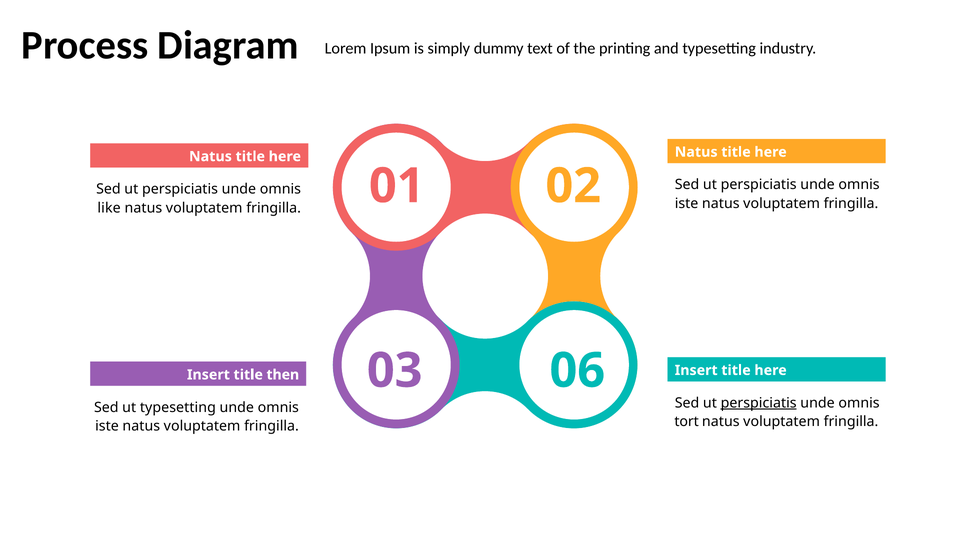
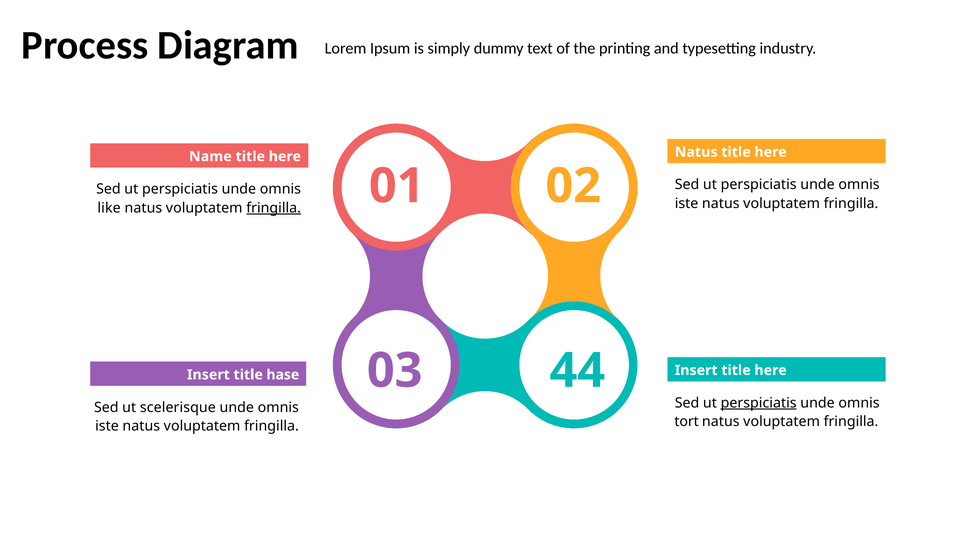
Natus: Natus -> Name (210, 156)
fringilla underline: none -> present (274, 208)
06: 06 -> 44 (577, 371)
then: then -> hase (283, 375)
ut typesetting: typesetting -> scelerisque (178, 407)
